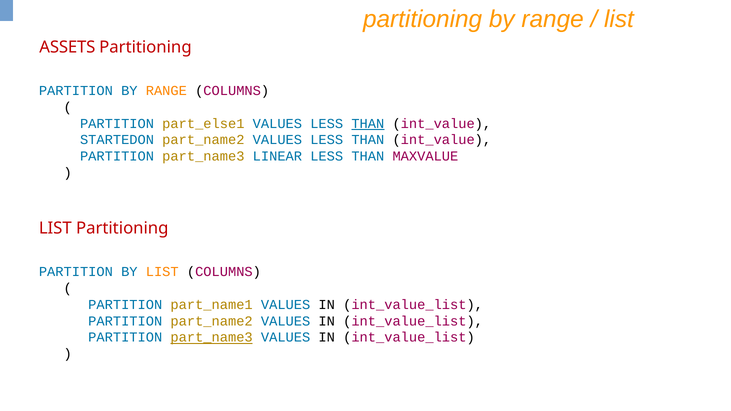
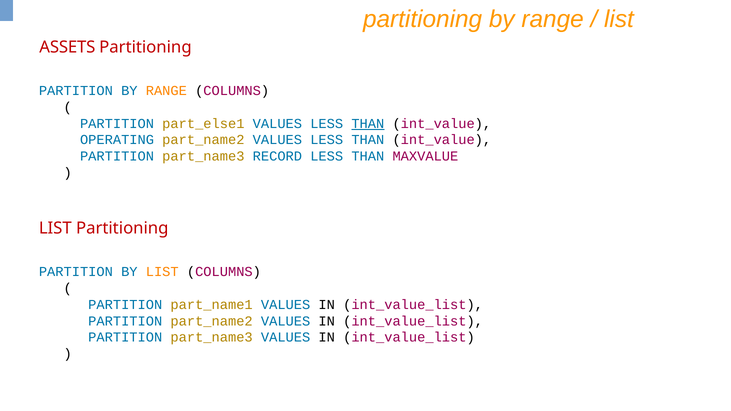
STARTEDON: STARTEDON -> OPERATING (117, 140)
LINEAR: LINEAR -> RECORD (277, 156)
part_name3 underline: present -> none (212, 338)
